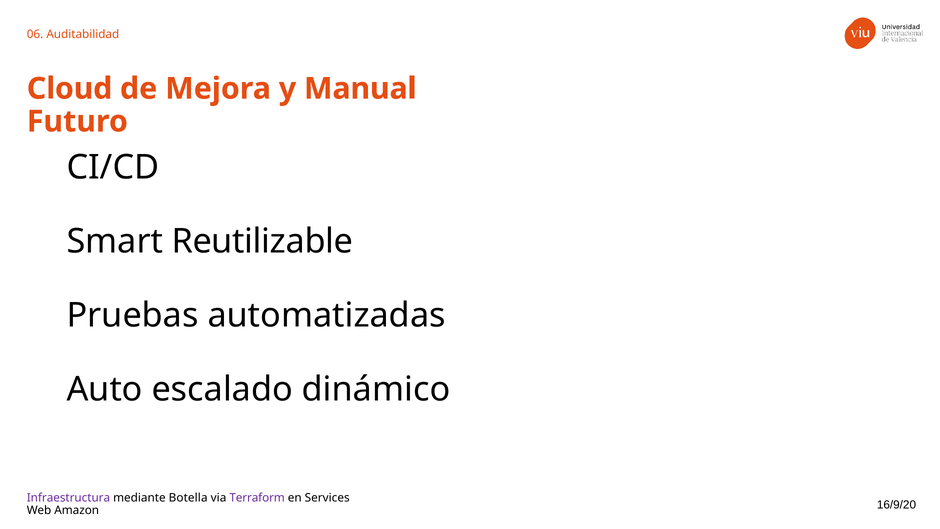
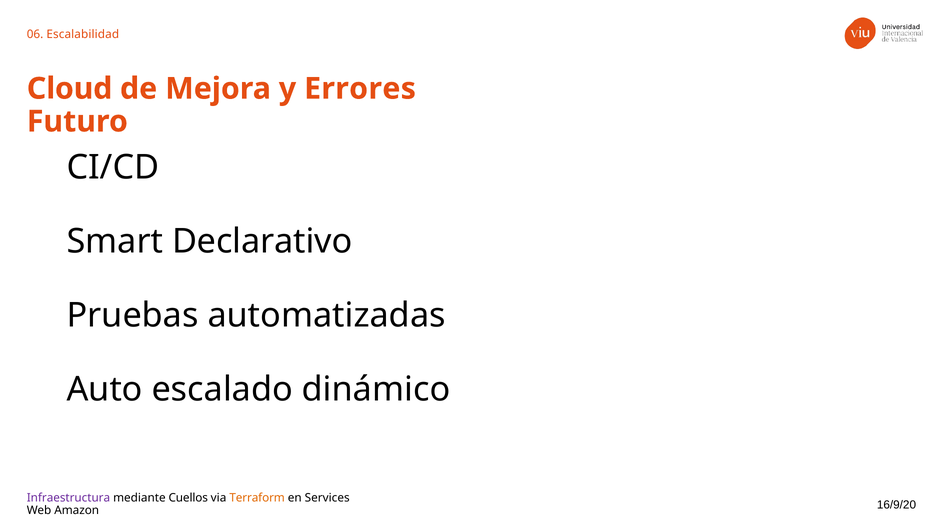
Auditabilidad: Auditabilidad -> Escalabilidad (83, 34)
Manual: Manual -> Errores (360, 89)
Reutilizable: Reutilizable -> Declarativo (262, 241)
Botella: Botella -> Cuellos (188, 498)
Terraform colour: purple -> orange (257, 498)
